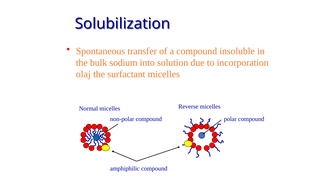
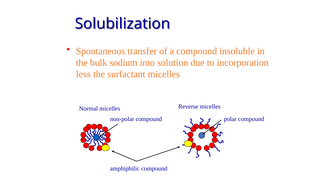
olaj: olaj -> less (83, 74)
